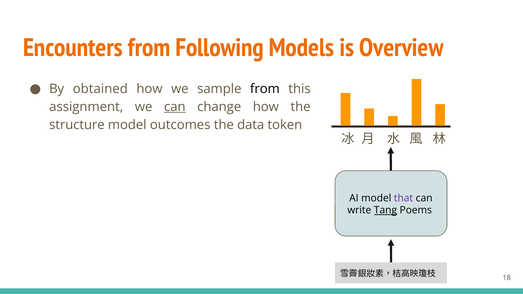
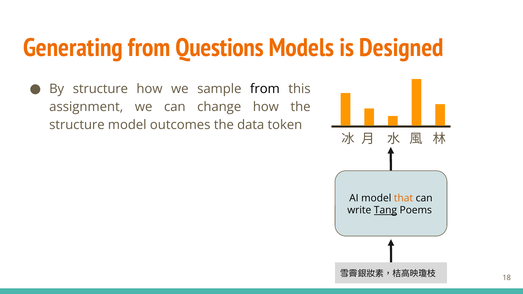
Encounters: Encounters -> Generating (73, 48)
Following: Following -> Questions (220, 48)
Overview: Overview -> Designed (401, 48)
By obtained: obtained -> structure (100, 89)
can underline: present -> none (175, 107)
that colour: purple -> orange (403, 198)
